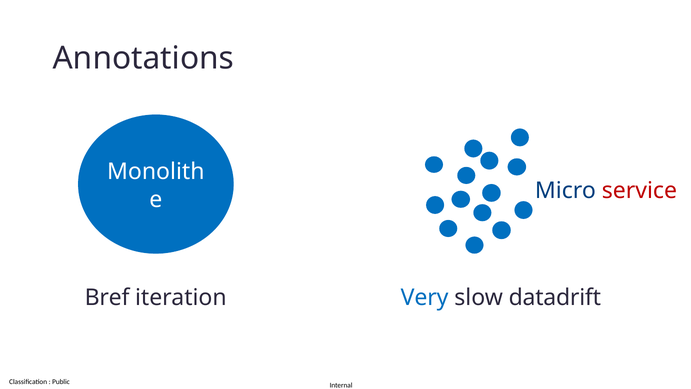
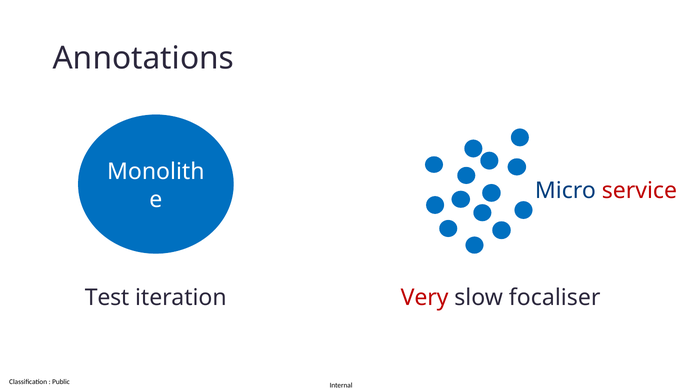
Bref: Bref -> Test (107, 297)
Very colour: blue -> red (425, 297)
datadrift: datadrift -> focaliser (555, 297)
